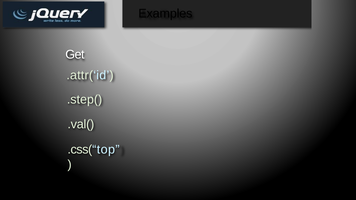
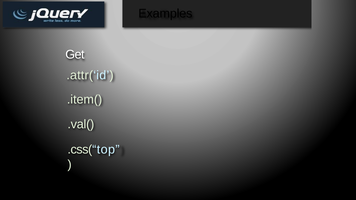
.step(: .step( -> .item( (85, 100)
